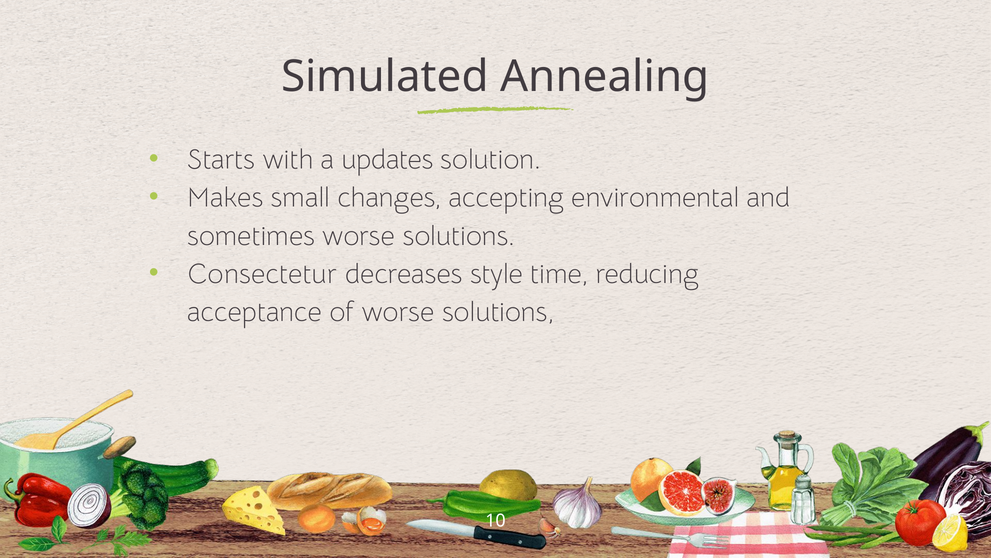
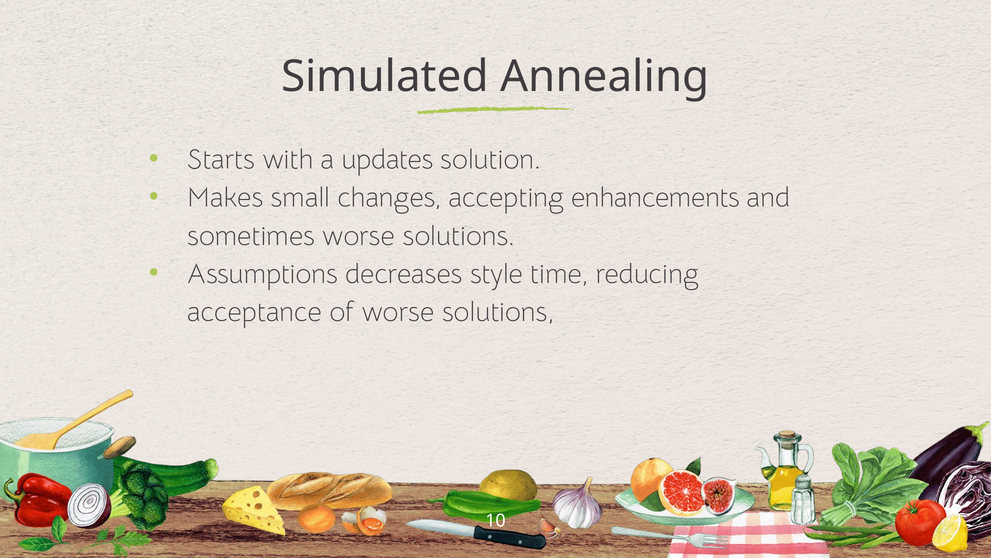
environmental: environmental -> enhancements (655, 198)
Consectetur: Consectetur -> Assumptions (263, 274)
